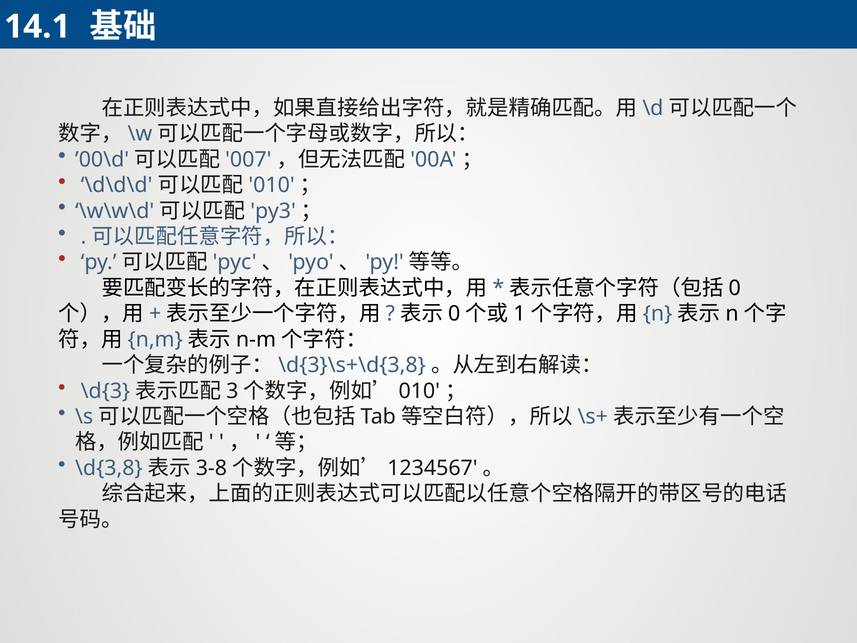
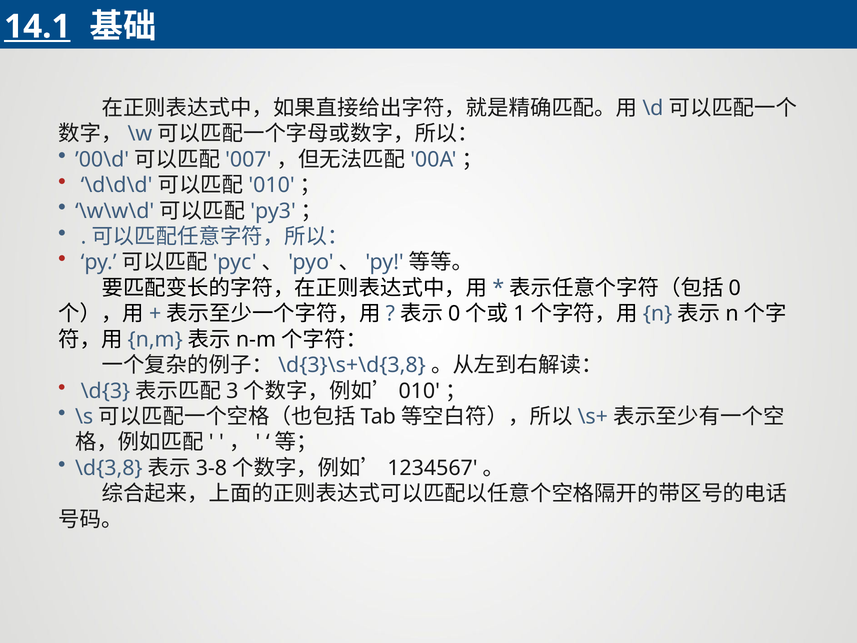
14.1 underline: none -> present (37, 27)
